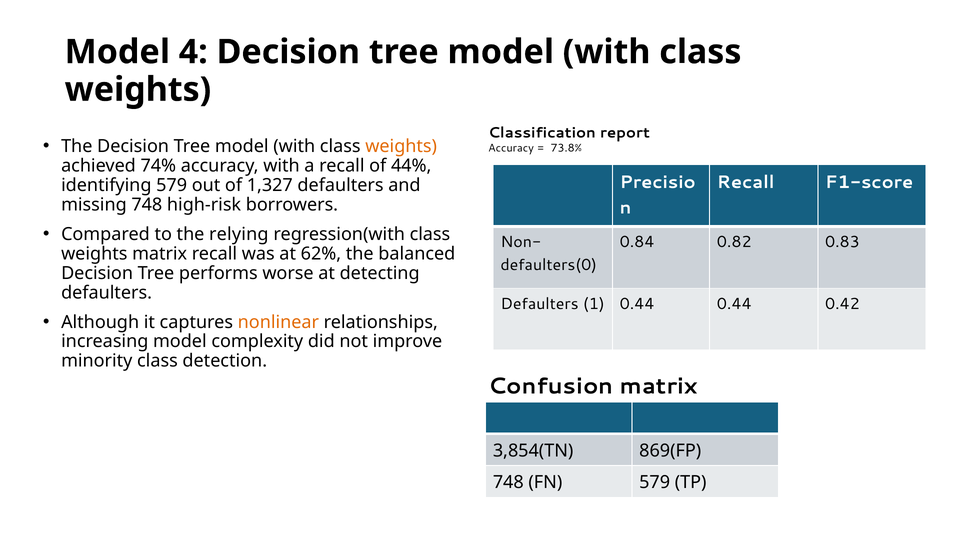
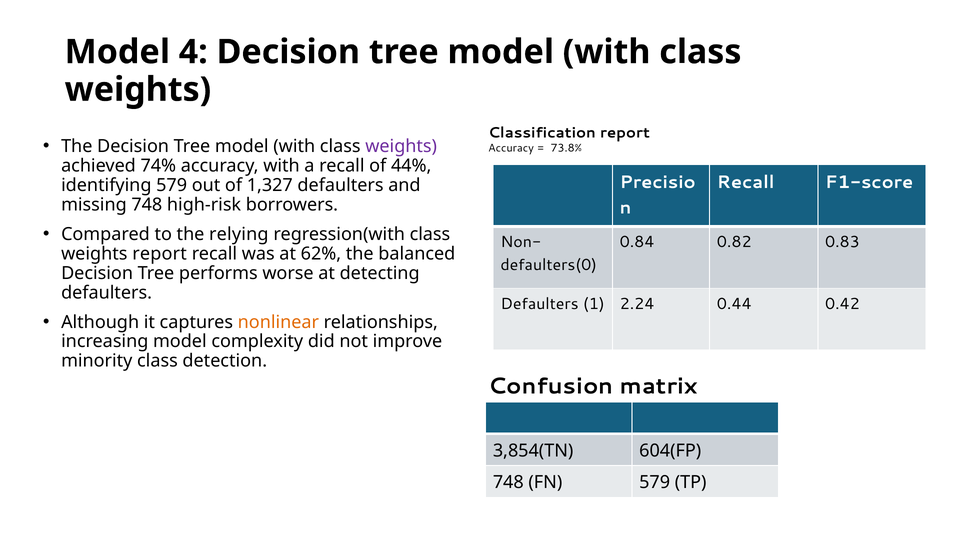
weights colour: orange -> purple (401, 146)
weights matrix: matrix -> report (160, 254)
1 0.44: 0.44 -> 2.24 (637, 304)
869(FP: 869(FP -> 604(FP (670, 451)
